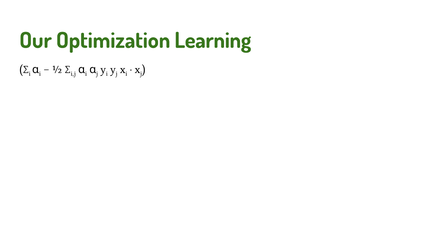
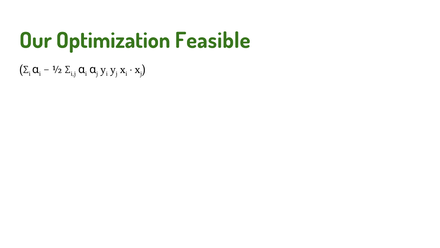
Learning: Learning -> Feasible (213, 41)
